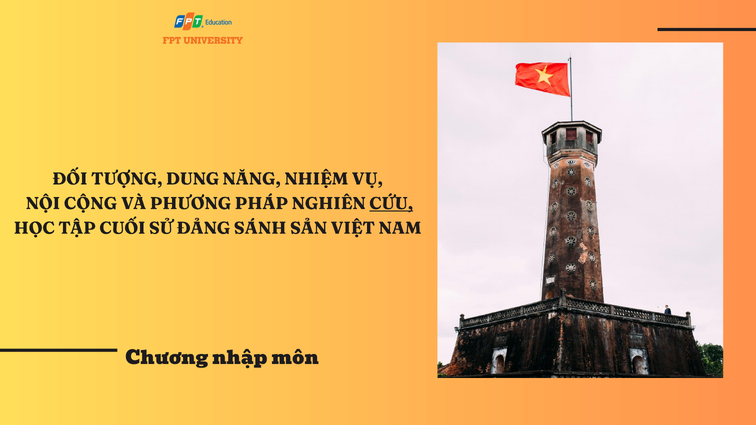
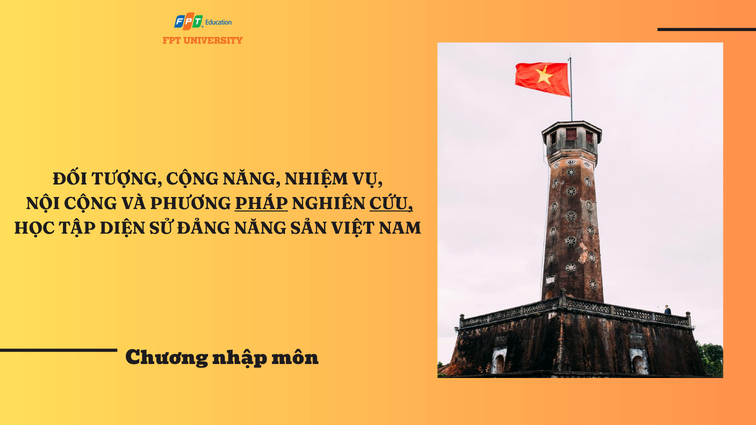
TƯỢNG DUNG: DUNG -> CỘNG (192, 179)
PHÁP underline: none -> present (261, 204)
CUỐI: CUỐI -> DIỆN (122, 228)
ĐẢNG SÁNH: SÁNH -> NĂNG (260, 228)
